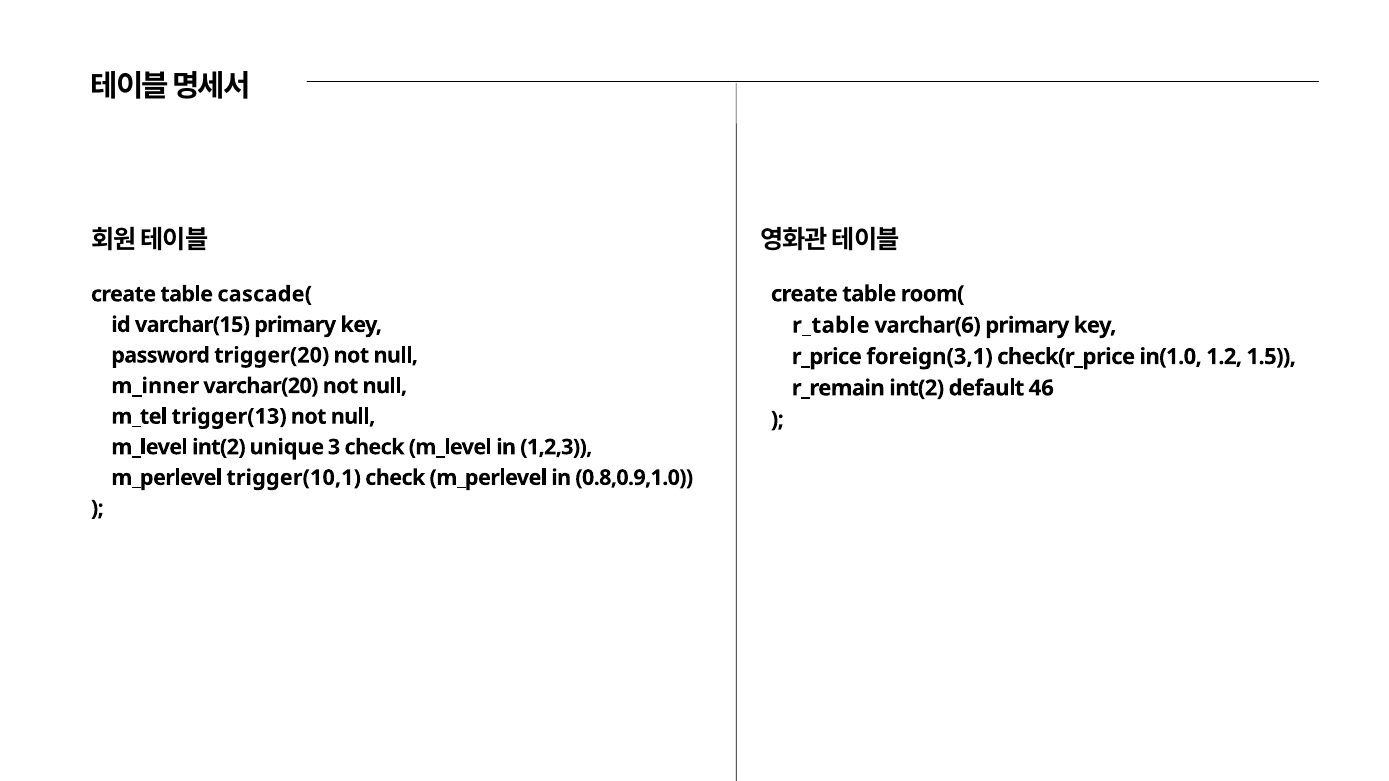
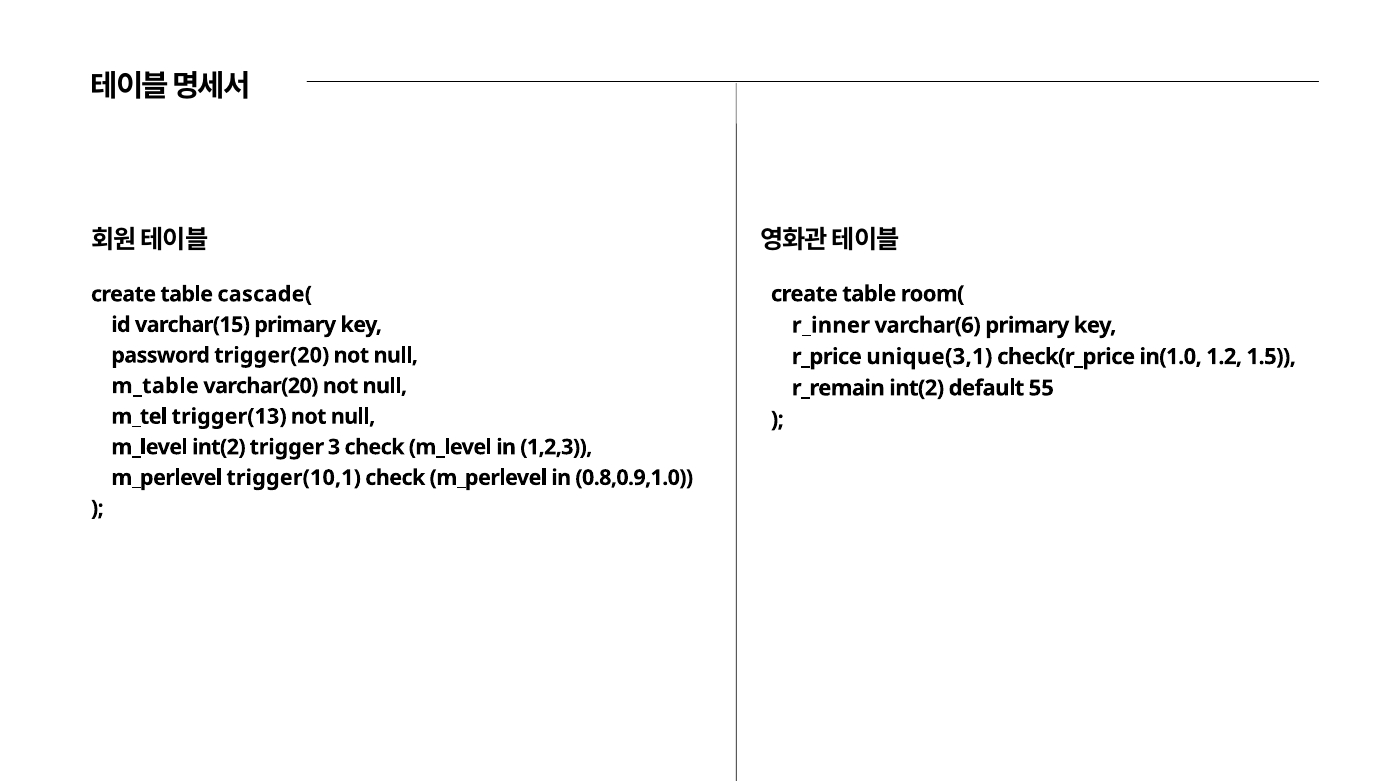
r_table: r_table -> r_inner (831, 325)
foreign(3,1: foreign(3,1 -> unique(3,1 (929, 357)
m_inner: m_inner -> m_table (155, 386)
46: 46 -> 55 (1041, 388)
unique: unique -> trigger (287, 447)
